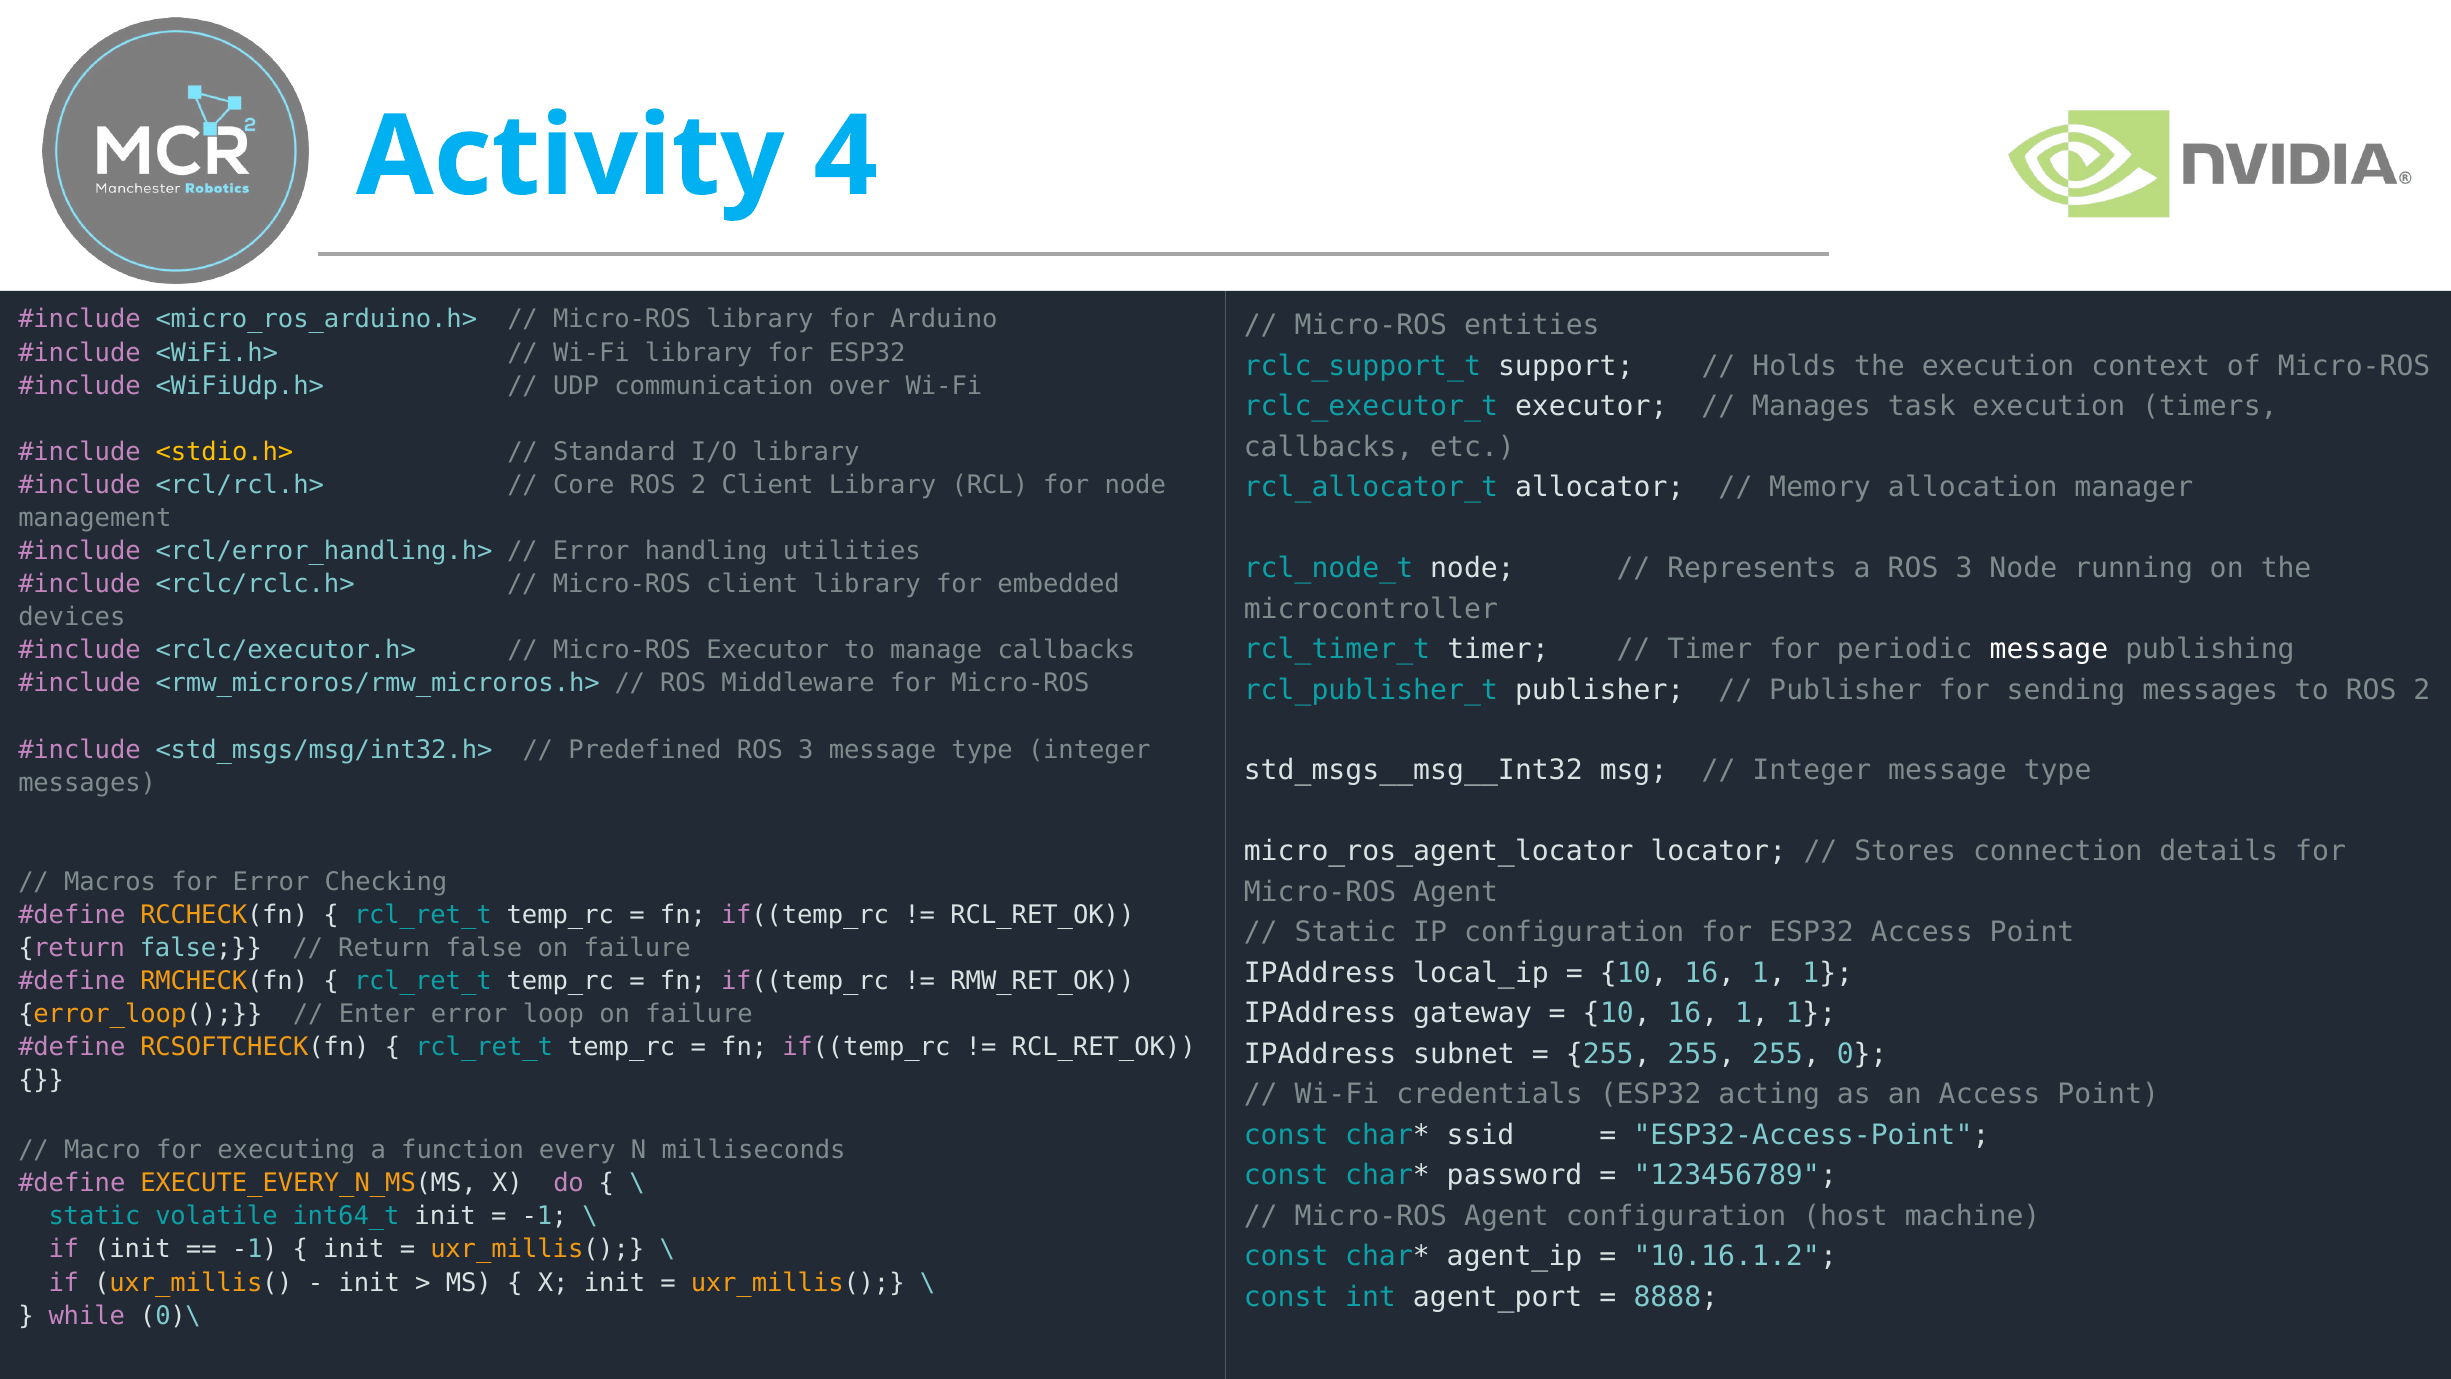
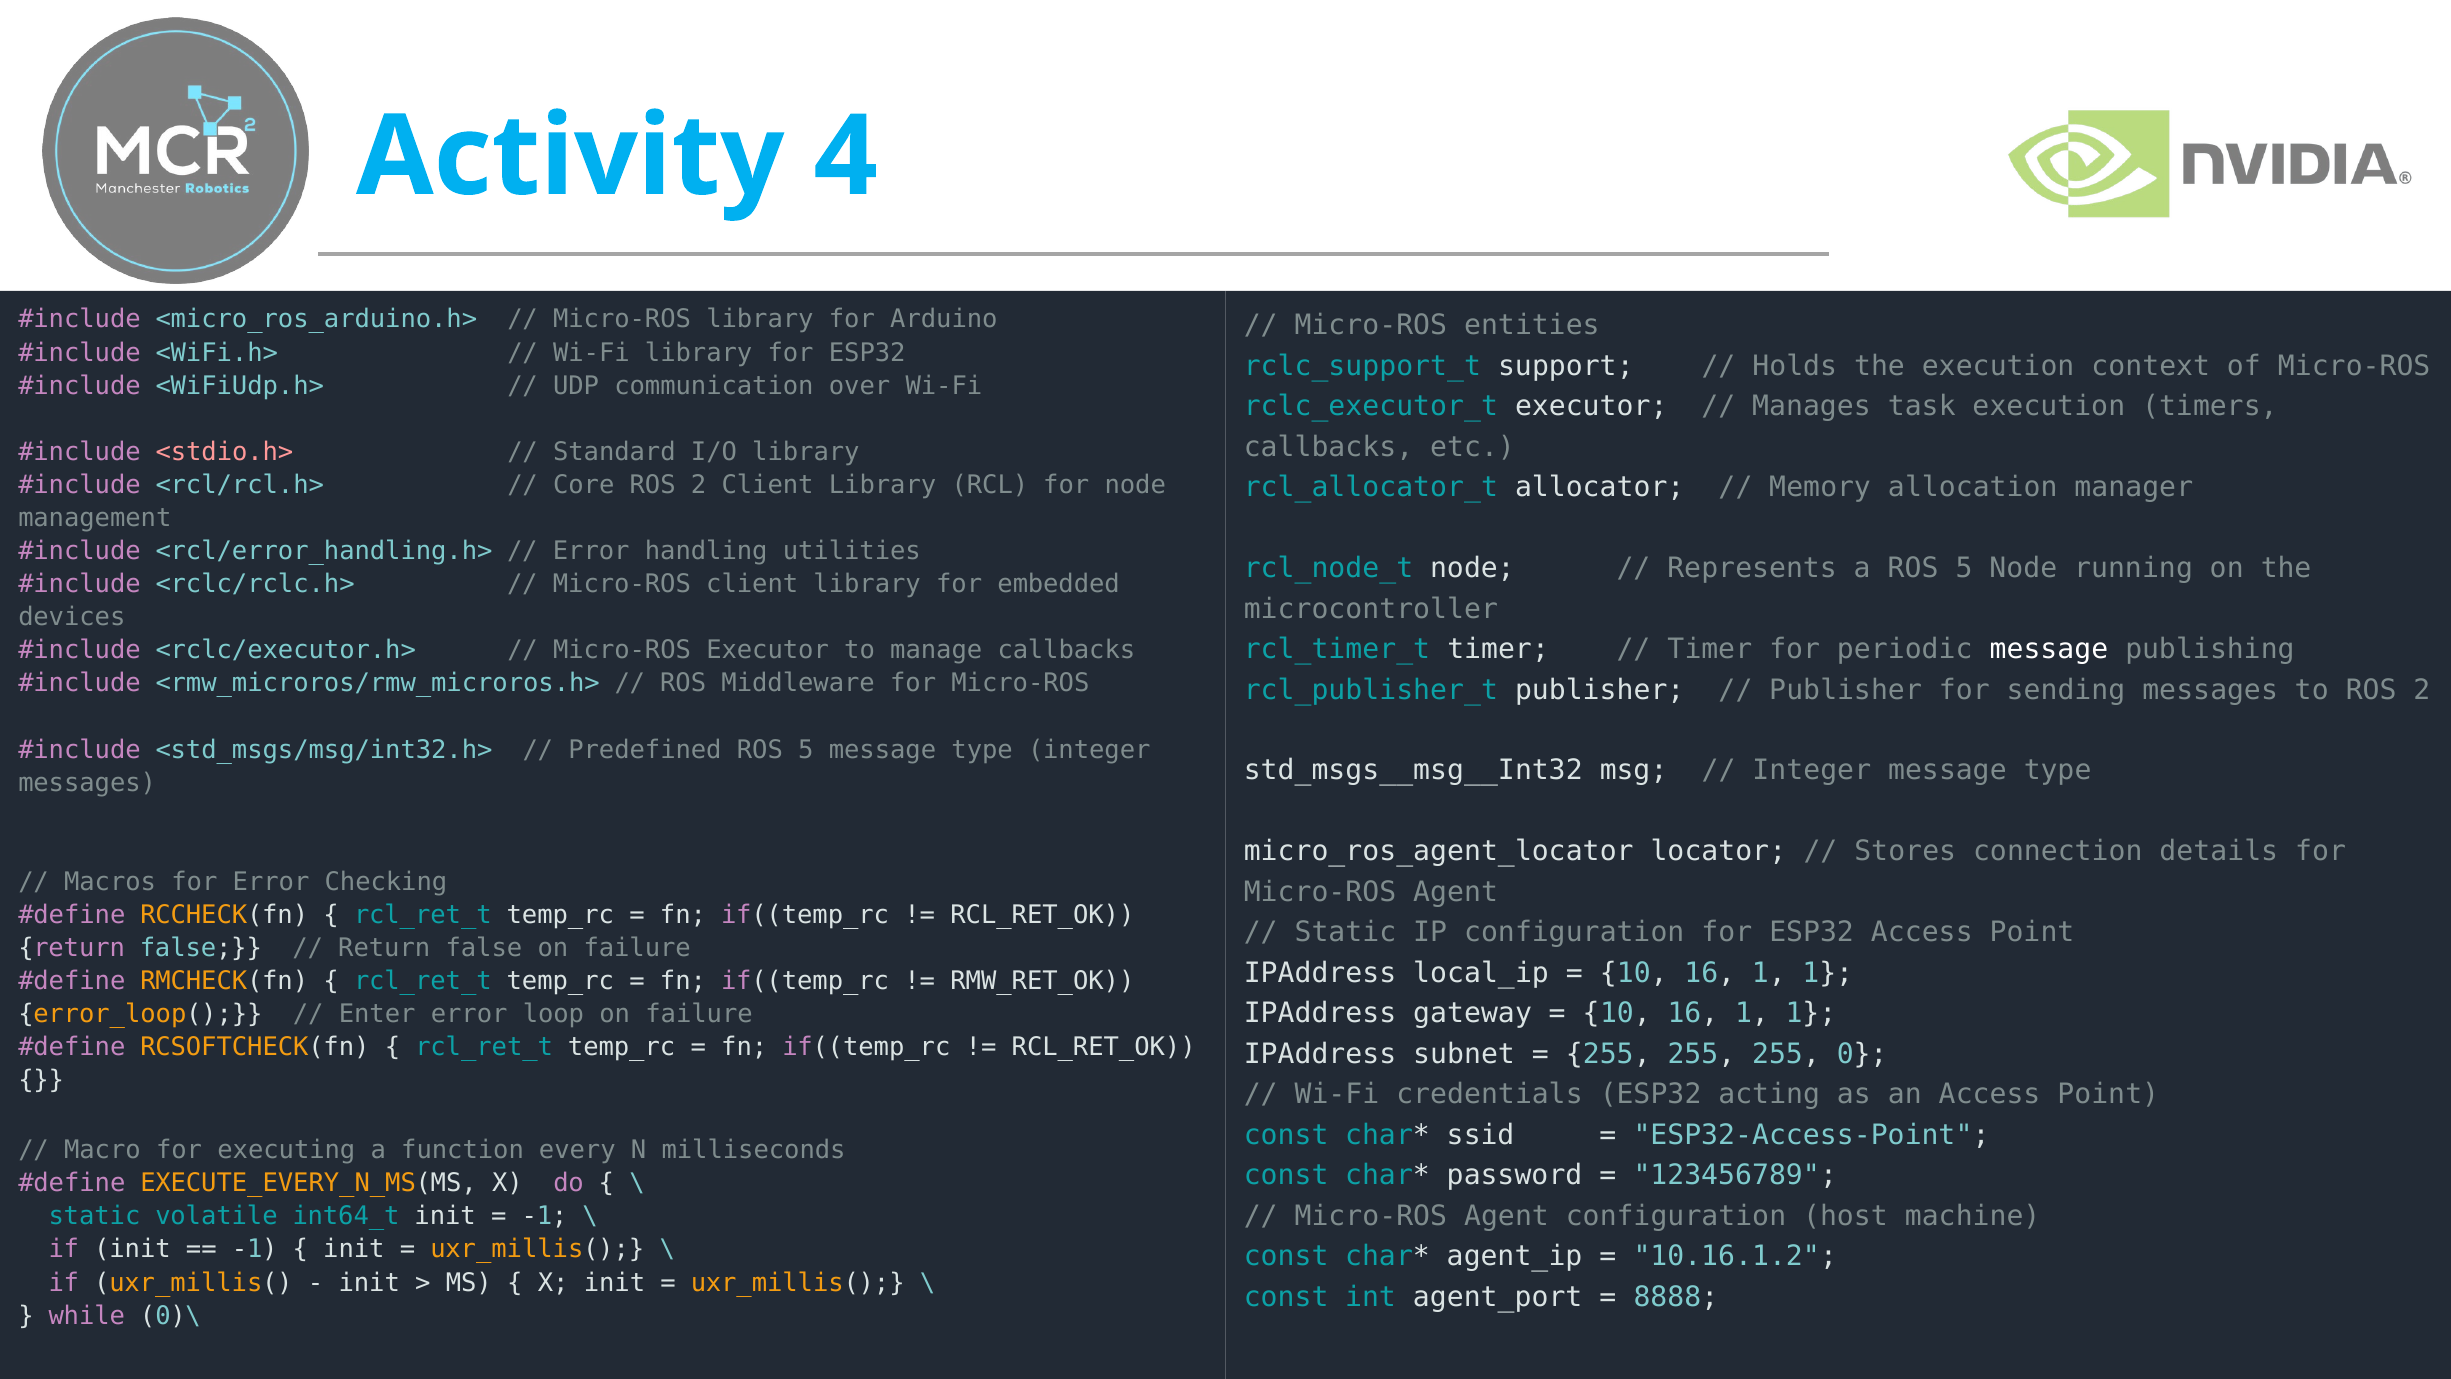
<stdio.h> colour: yellow -> pink (224, 452)
a ROS 3: 3 -> 5 (1964, 568)
Predefined ROS 3: 3 -> 5 (806, 749)
